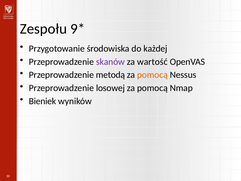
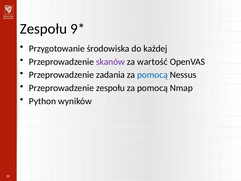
metodą: metodą -> zadania (110, 75)
pomocą colour: orange -> blue (152, 75)
Przeprowadzenie losowej: losowej -> zespołu (110, 88)
Bieniek: Bieniek -> Python (42, 101)
